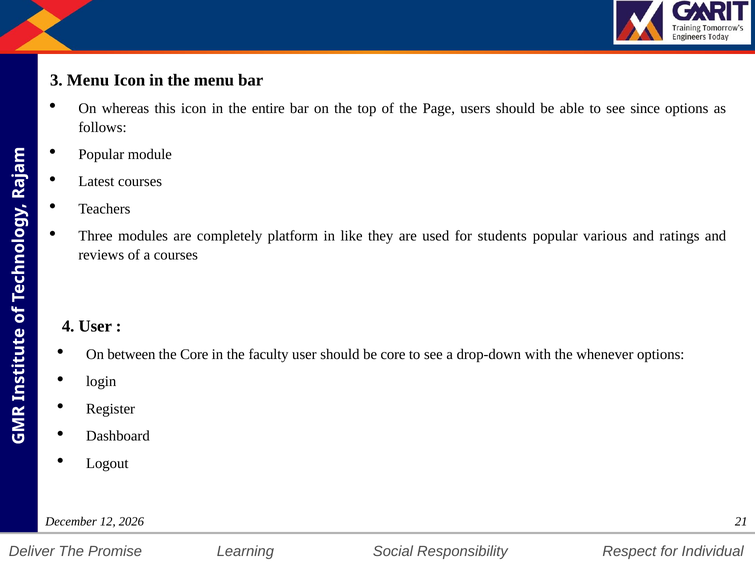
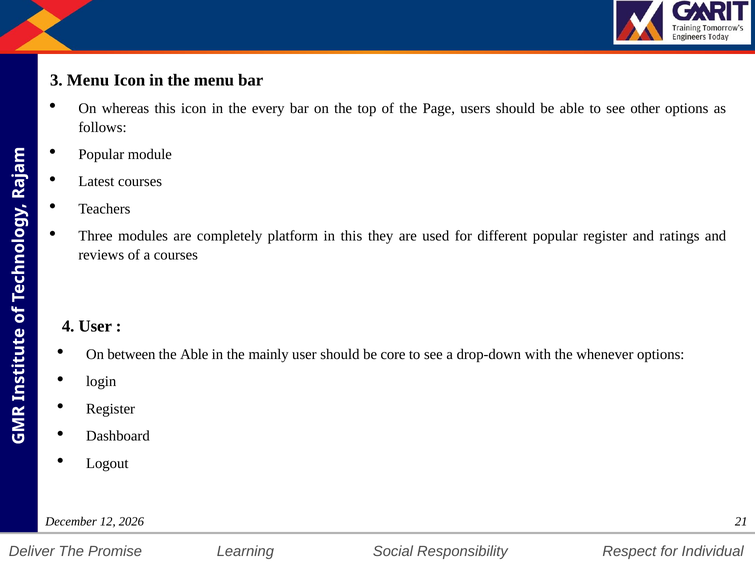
entire: entire -> every (268, 108)
since: since -> other (645, 108)
in like: like -> this (351, 236)
students: students -> different (502, 236)
popular various: various -> register (605, 236)
the Core: Core -> Able (194, 355)
faculty: faculty -> mainly (269, 355)
